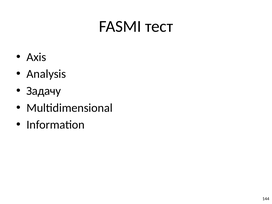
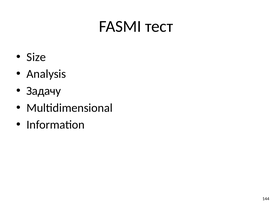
Axis: Axis -> Size (36, 57)
